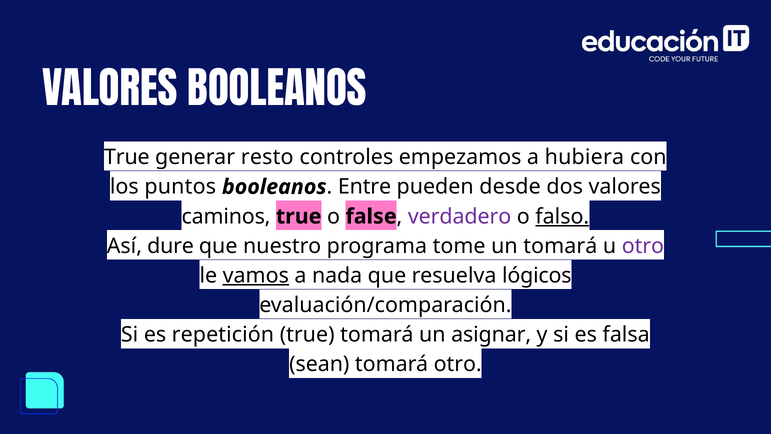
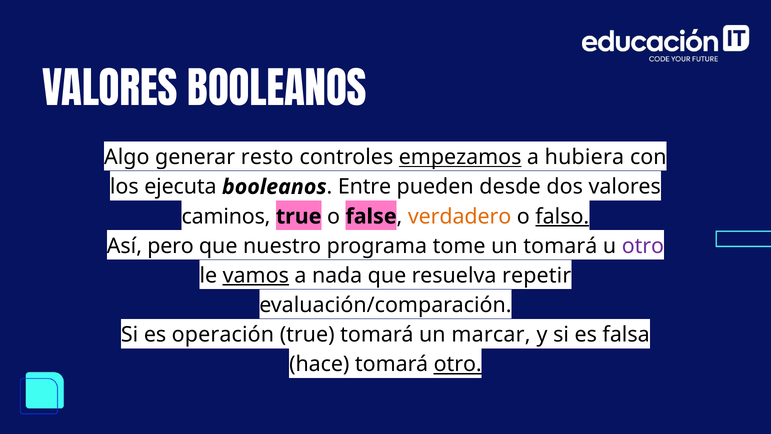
True: True -> Algo (127, 157)
empezamos underline: none -> present (460, 157)
puntos: puntos -> ejecuta (180, 187)
verdadero colour: purple -> orange (460, 216)
dure: dure -> pero (171, 246)
lógicos: lógicos -> repetir (537, 275)
repetición: repetición -> operación (223, 335)
asignar: asignar -> marcar (491, 335)
sean: sean -> hace (319, 364)
otro underline: none -> present (458, 364)
